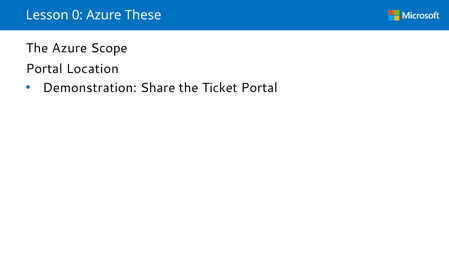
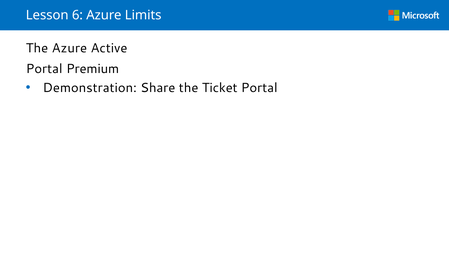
0: 0 -> 6 (77, 15)
These: These -> Limits (143, 15)
Scope: Scope -> Active (109, 48)
Location: Location -> Premium (93, 69)
